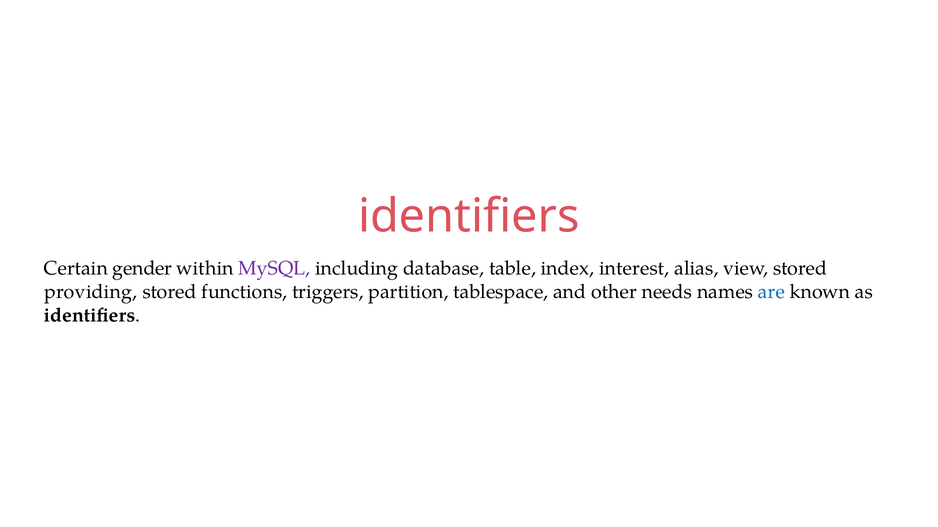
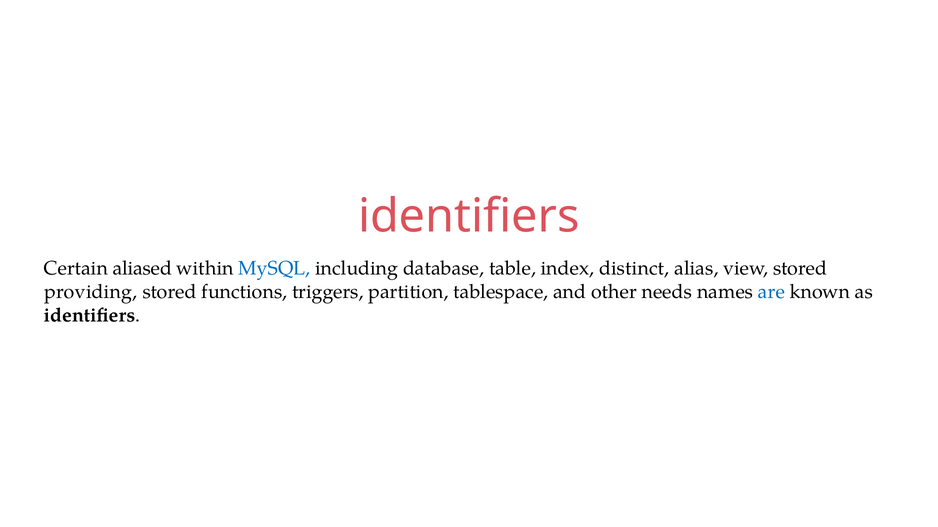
gender: gender -> aliased (142, 269)
MySQL colour: purple -> blue (274, 269)
interest: interest -> distinct (634, 269)
